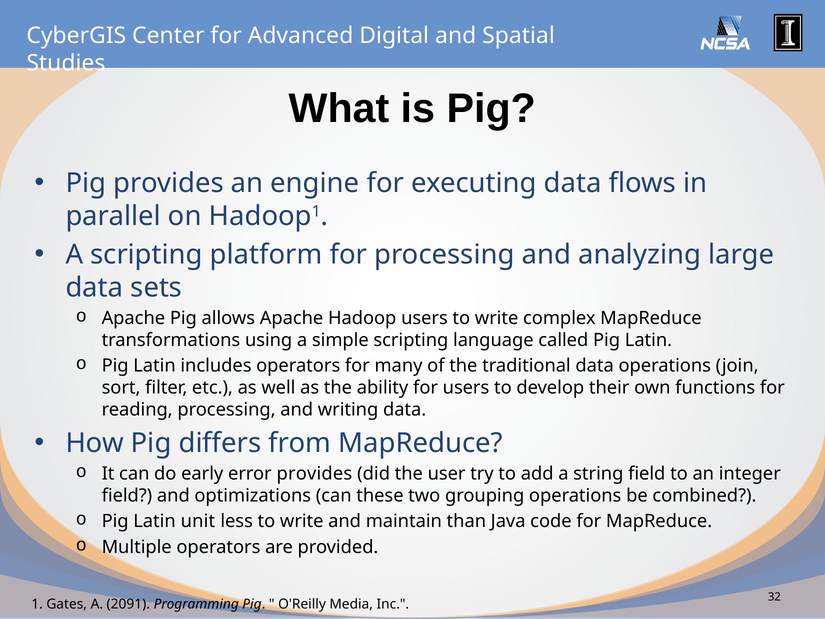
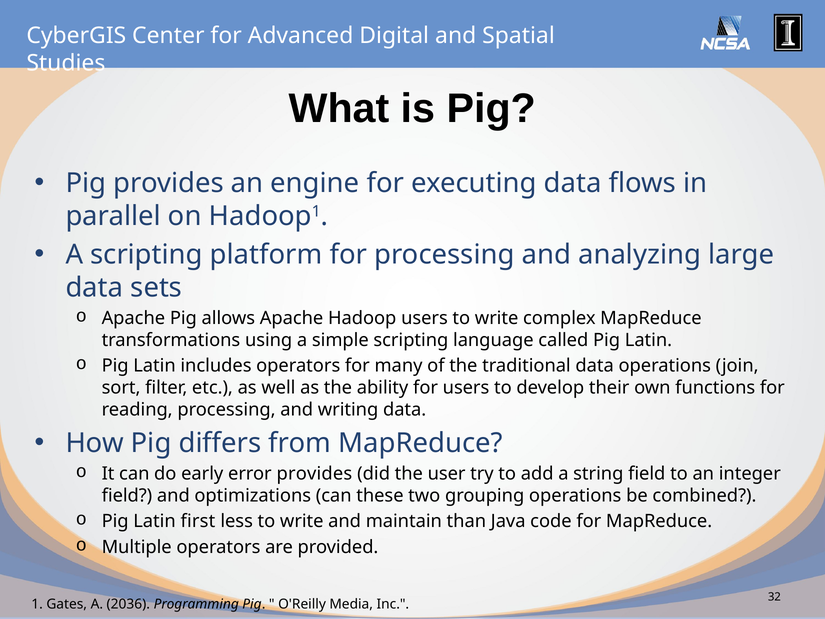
unit: unit -> first (198, 521)
2091: 2091 -> 2036 (128, 604)
